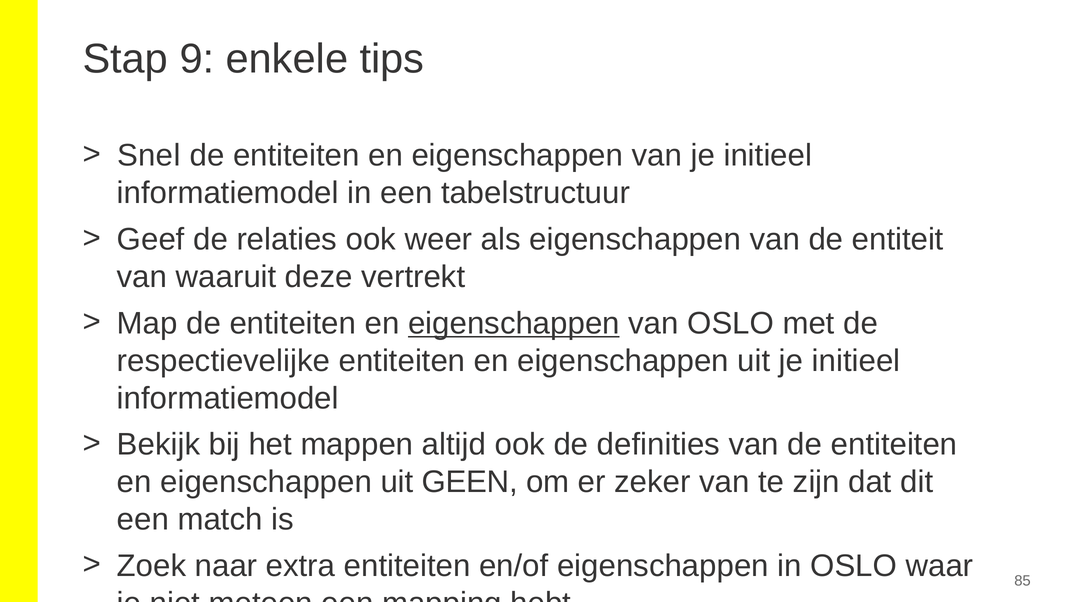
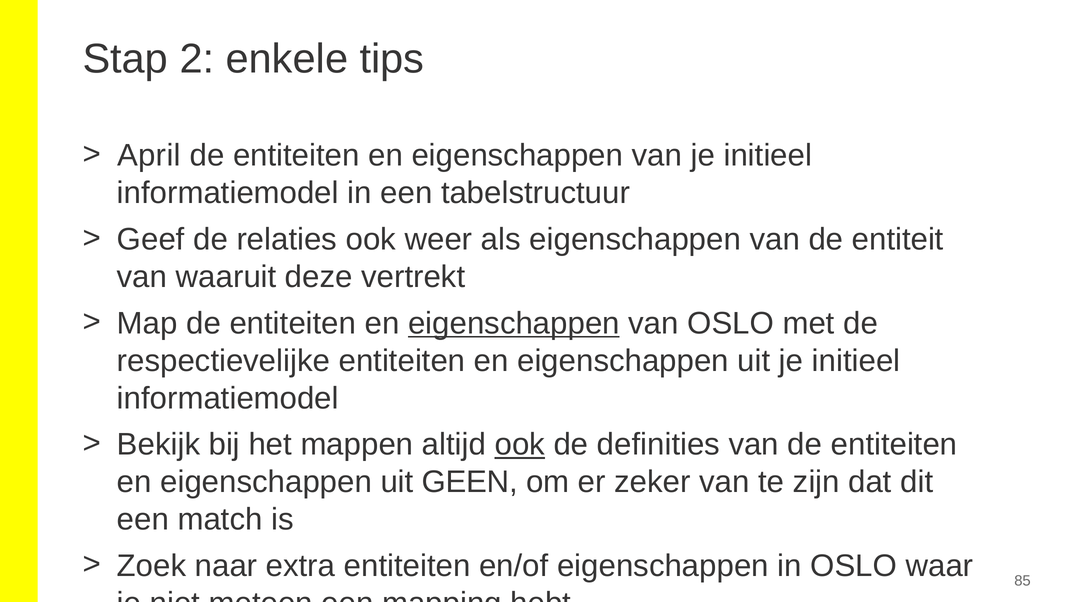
9: 9 -> 2 (197, 59)
Snel: Snel -> April (149, 156)
ook underline: none -> present (520, 445)
